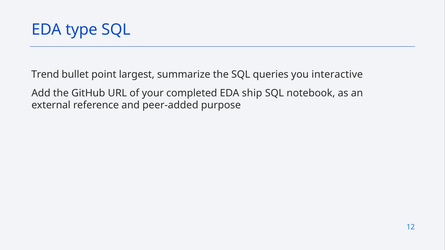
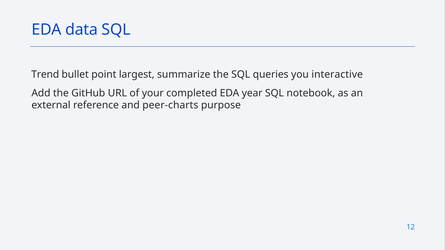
type: type -> data (81, 30)
ship: ship -> year (252, 93)
peer-added: peer-added -> peer-charts (170, 105)
